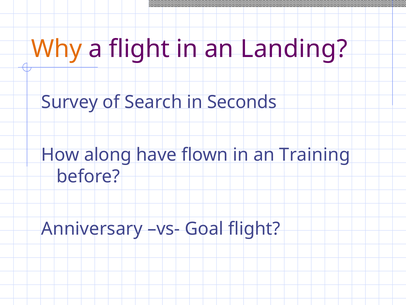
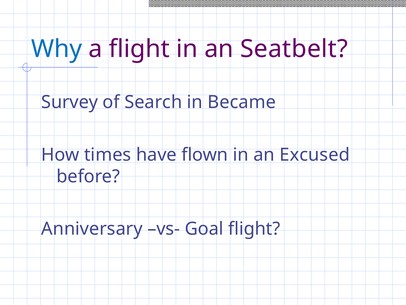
Why colour: orange -> blue (57, 49)
Landing: Landing -> Seatbelt (294, 49)
Seconds: Seconds -> Became (242, 102)
along: along -> times (108, 154)
Training: Training -> Excused (315, 154)
